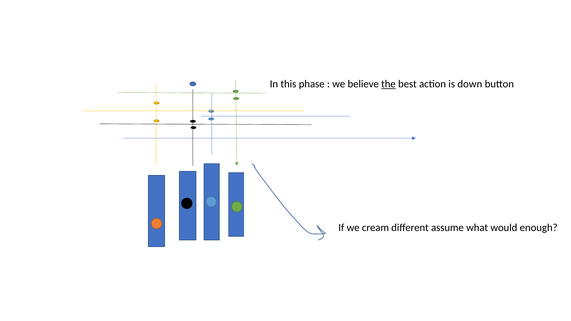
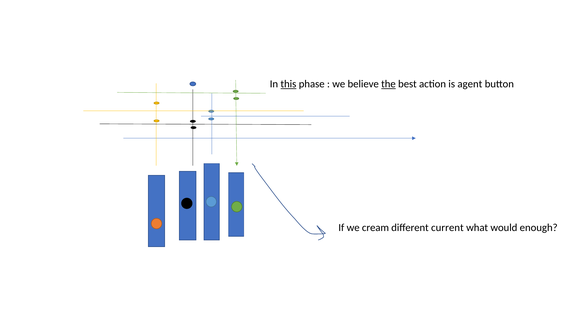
this underline: none -> present (288, 84)
down: down -> agent (470, 84)
assume: assume -> current (447, 228)
